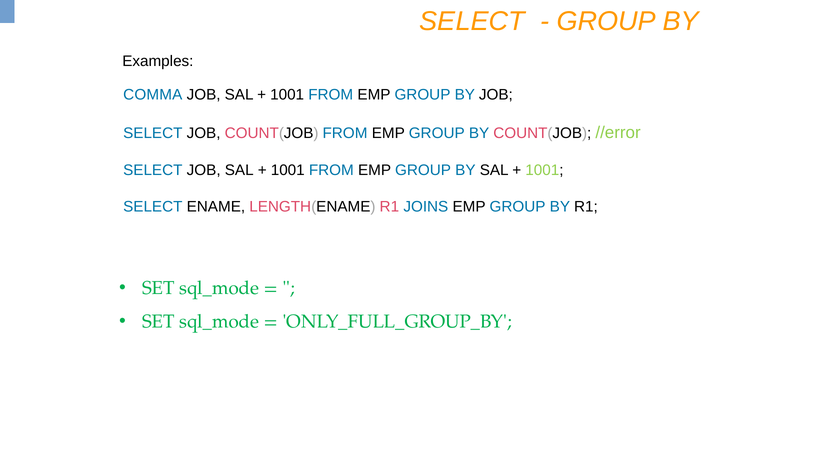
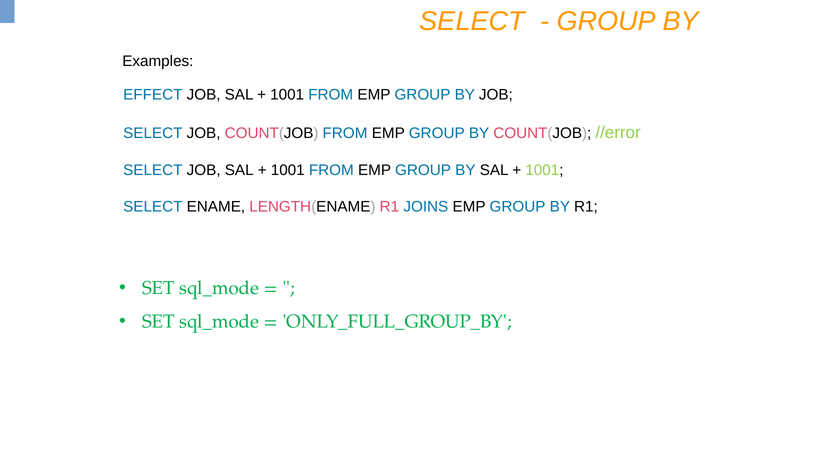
COMMA: COMMA -> EFFECT (153, 95)
